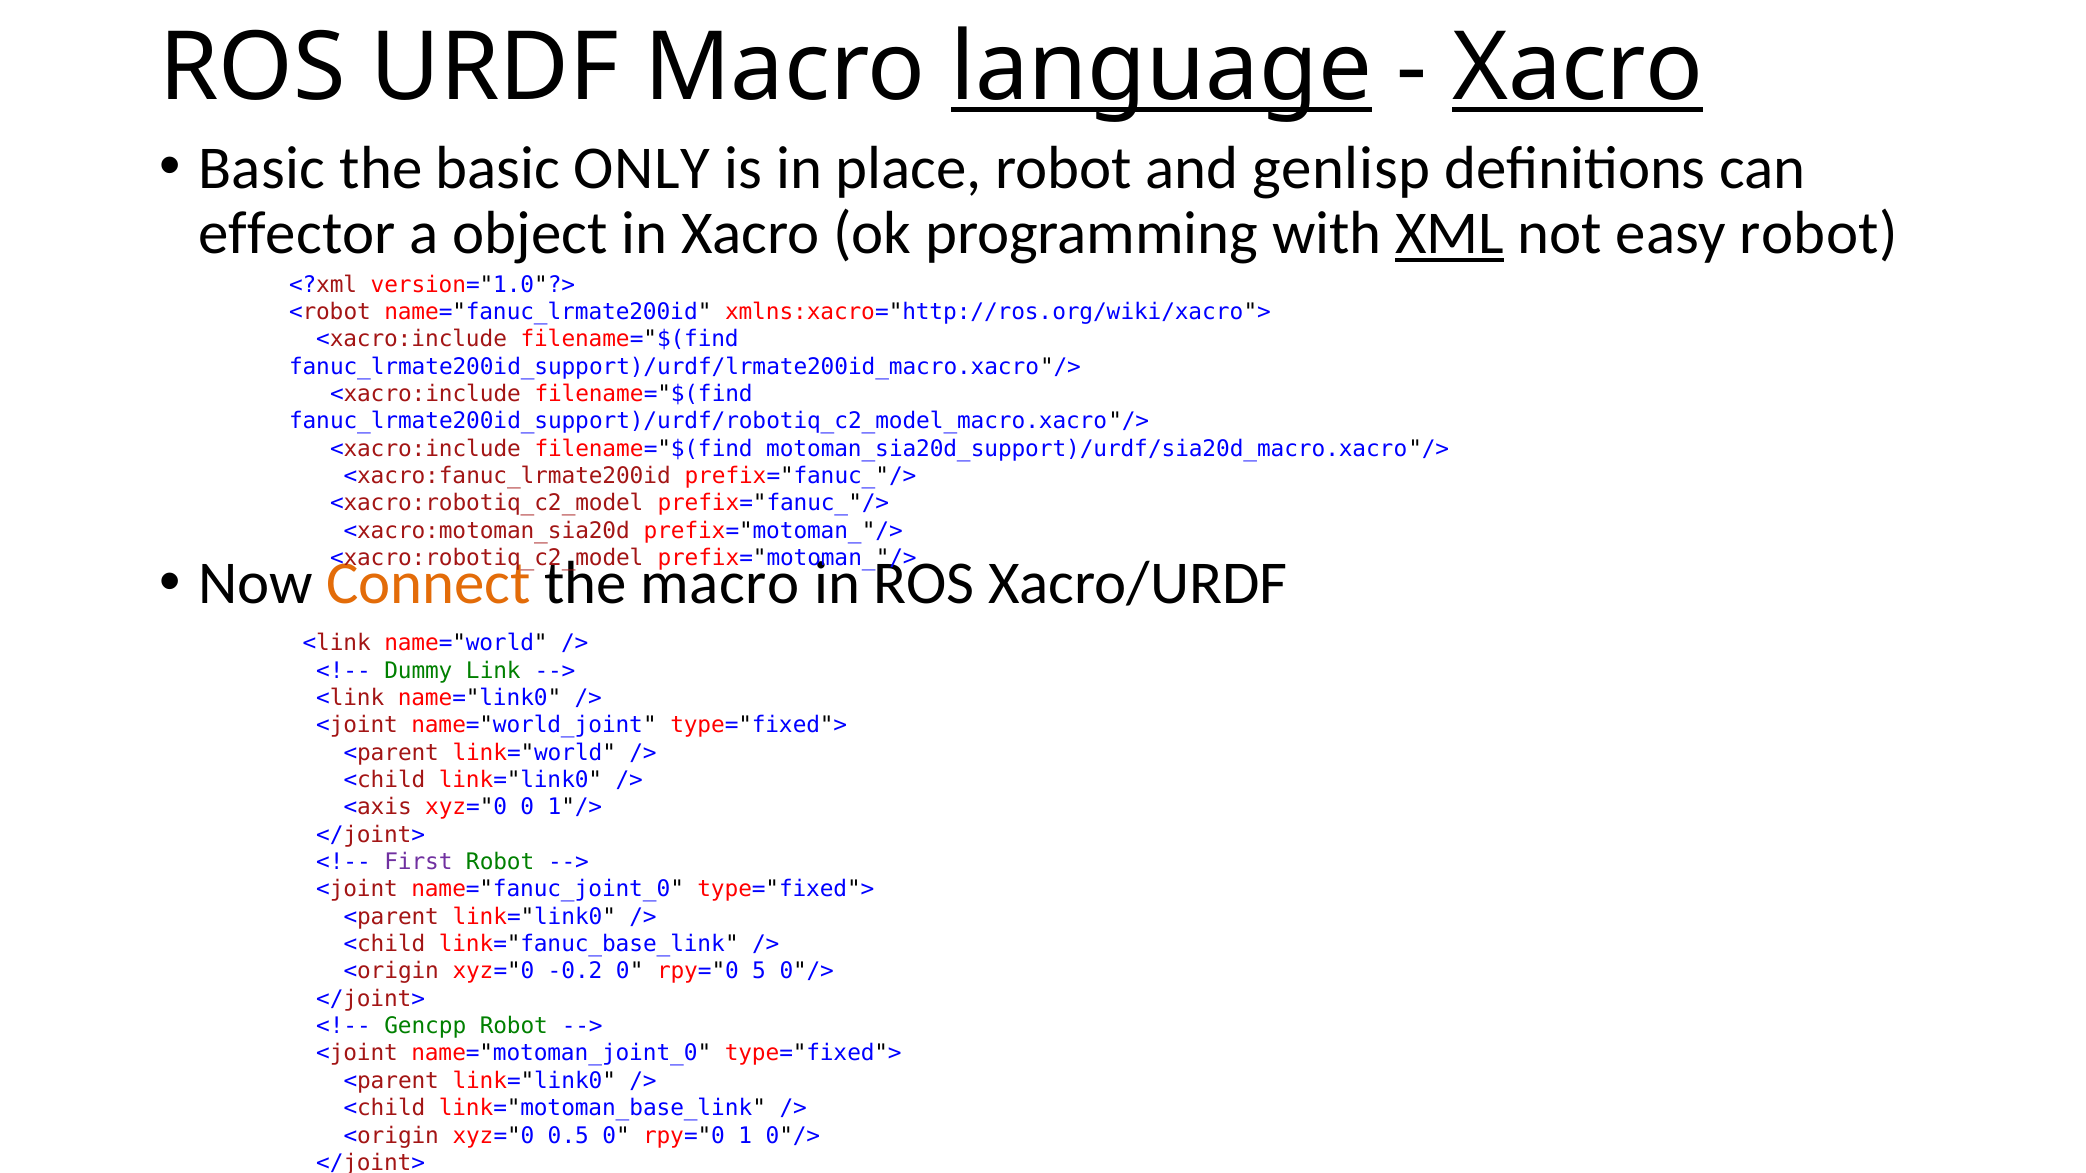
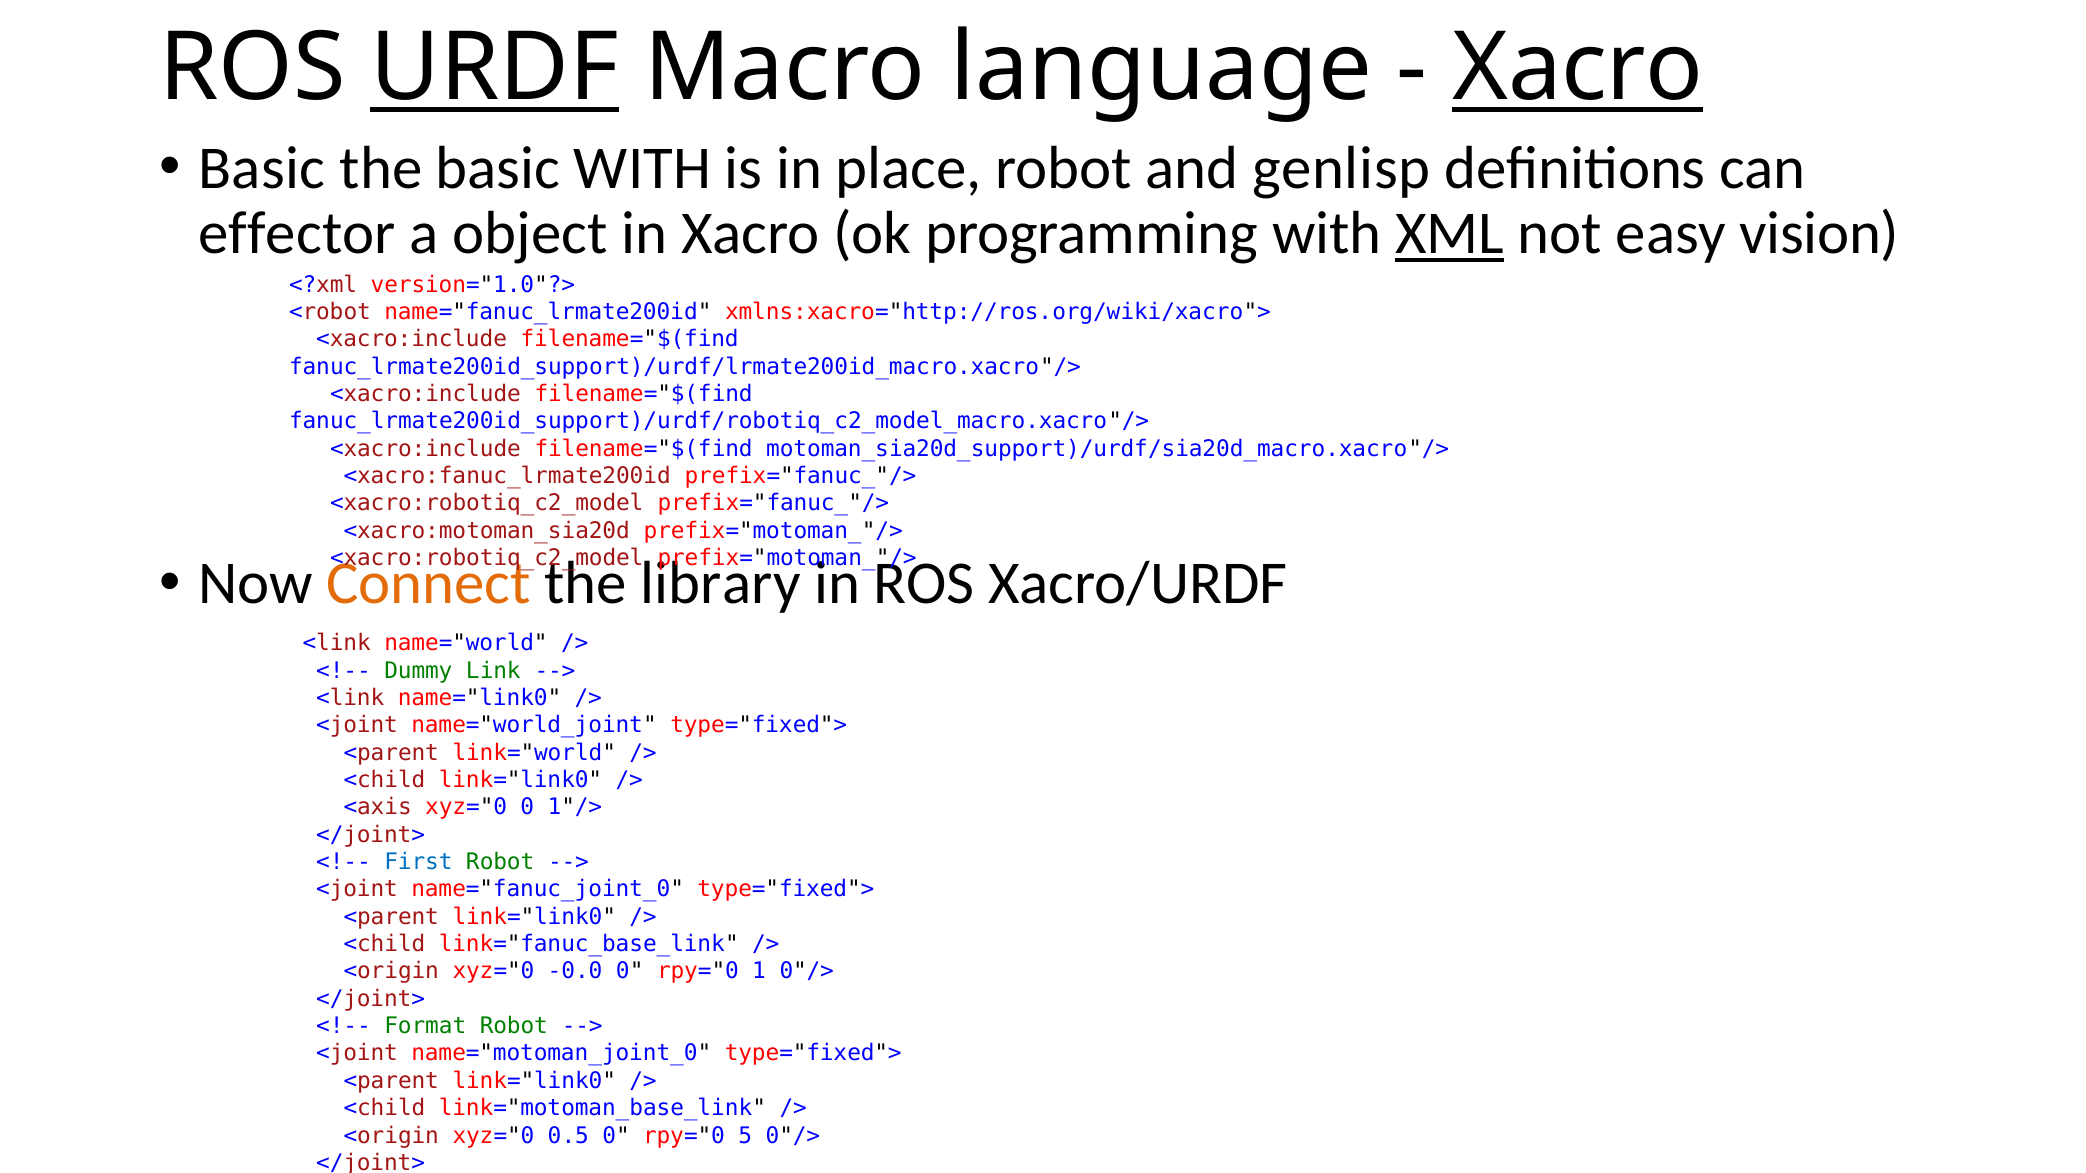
URDF underline: none -> present (495, 68)
language underline: present -> none (1161, 68)
basic ONLY: ONLY -> WITH (643, 168)
easy robot: robot -> vision (1819, 234)
the macro: macro -> library (720, 584)
First colour: purple -> blue (418, 862)
-0.2: -0.2 -> -0.0 (575, 972)
5: 5 -> 1 (759, 972)
Gencpp: Gencpp -> Format (425, 1026)
1: 1 -> 5 (745, 1136)
